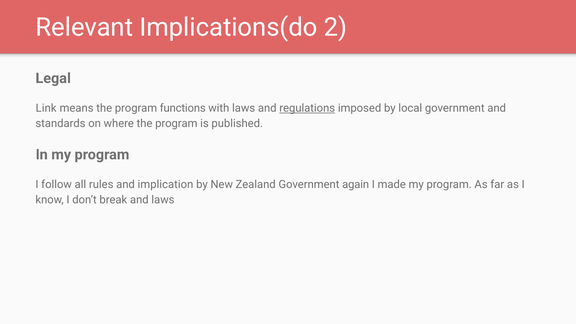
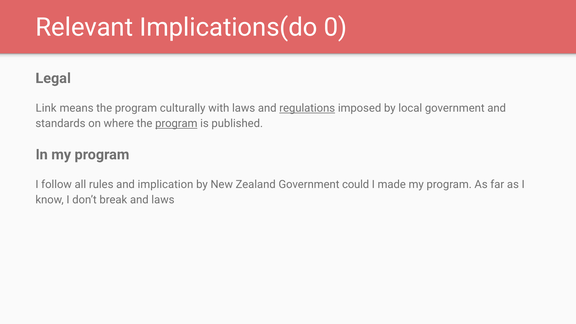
2: 2 -> 0 (335, 28)
functions: functions -> culturally (183, 108)
program underline: none -> present (176, 124)
again: again -> could (356, 185)
